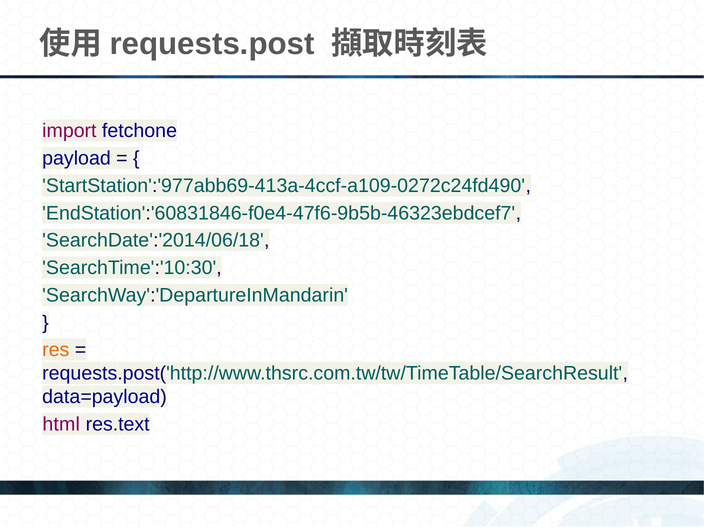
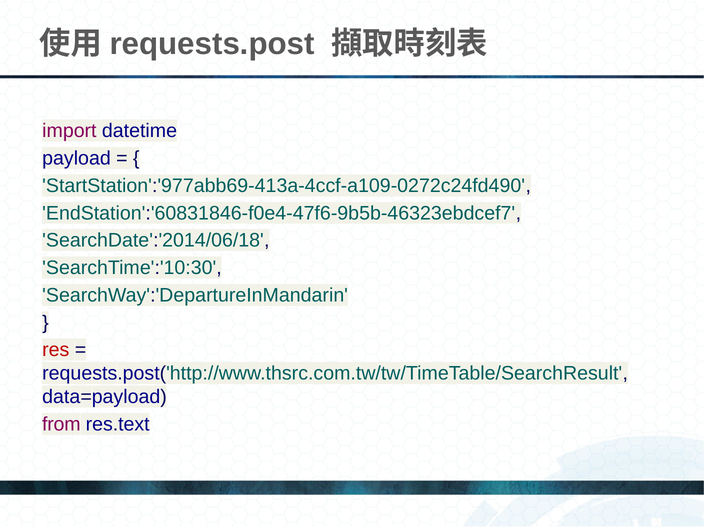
fetchone: fetchone -> datetime (139, 131)
res colour: orange -> red (56, 350)
html: html -> from (61, 424)
